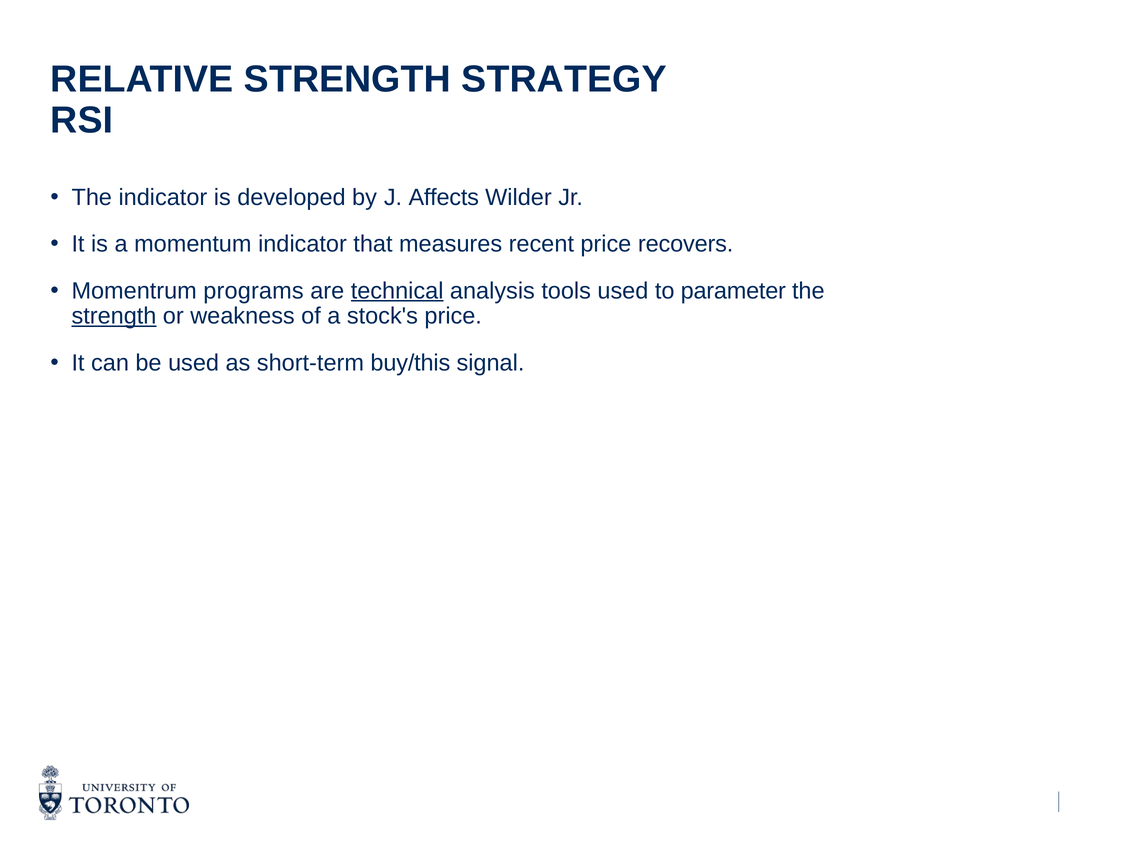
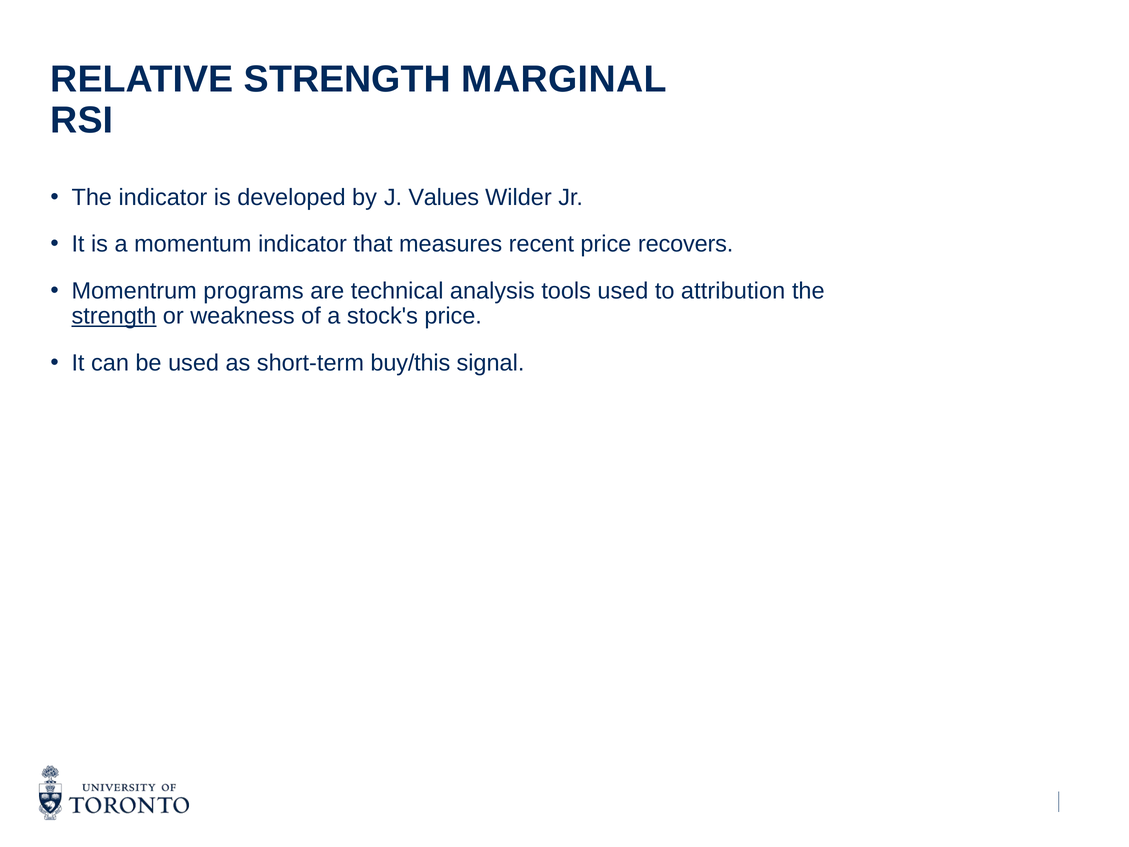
STRATEGY: STRATEGY -> MARGINAL (564, 79)
Affects: Affects -> Values (444, 198)
technical underline: present -> none (397, 291)
parameter: parameter -> attribution (733, 291)
